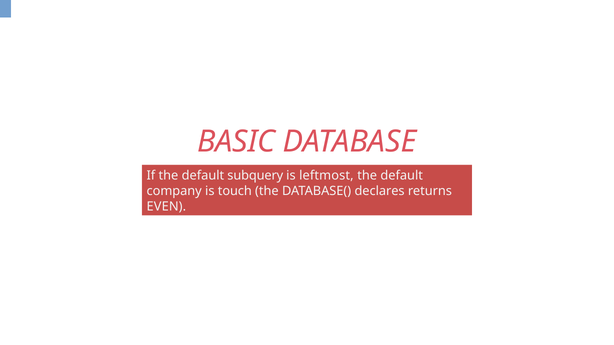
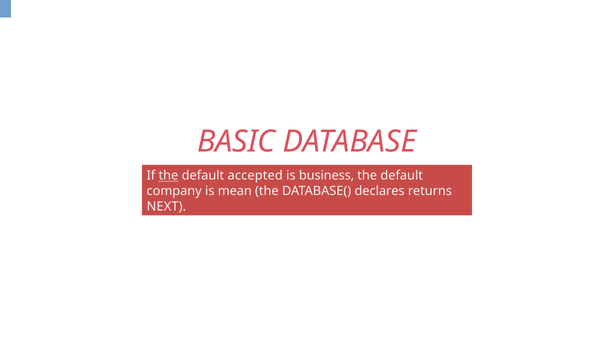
the underline: none -> present (168, 176)
subquery: subquery -> accepted (255, 176)
leftmost: leftmost -> business (327, 176)
touch: touch -> mean (235, 191)
EVEN: EVEN -> NEXT (166, 207)
